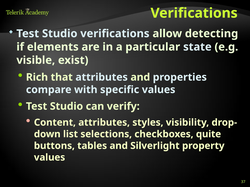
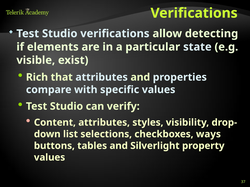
quite: quite -> ways (208, 134)
